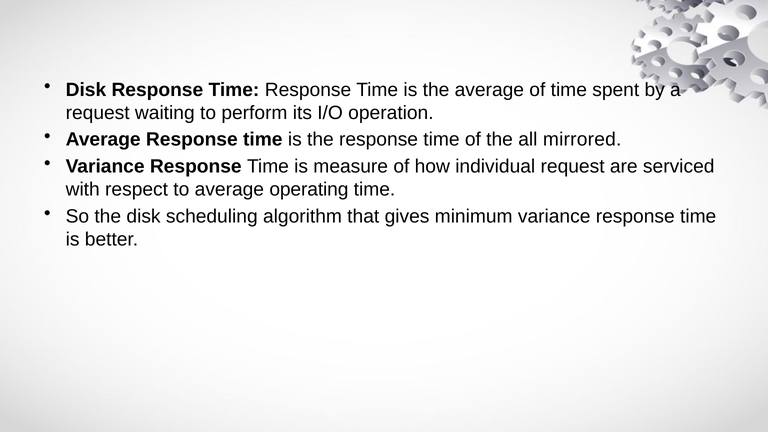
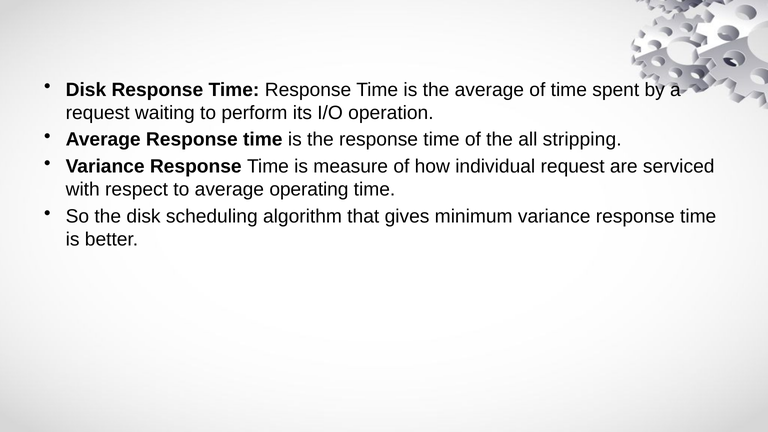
mirrored: mirrored -> stripping (582, 140)
